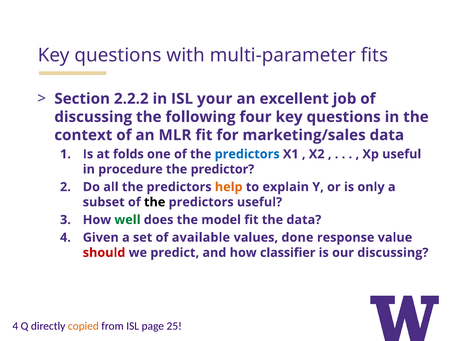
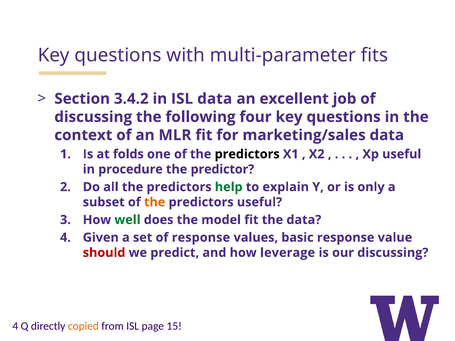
2.2.2: 2.2.2 -> 3.4.2 (131, 99)
ISL your: your -> data (215, 99)
predictors colour: blue -> black (247, 154)
help colour: orange -> green (229, 187)
the colour: black -> orange (155, 202)
of available: available -> response (201, 238)
done: done -> basic (297, 238)
classifier: classifier -> leverage (288, 253)
25: 25 -> 15 (174, 326)
